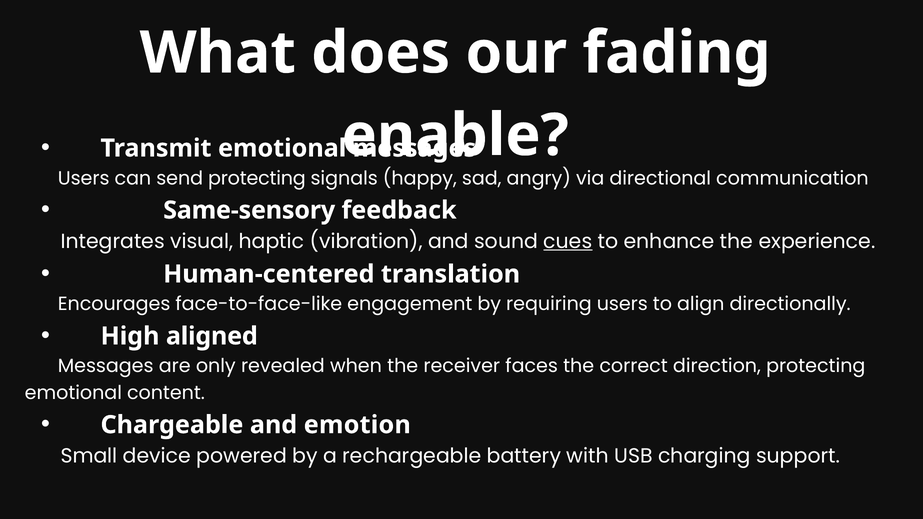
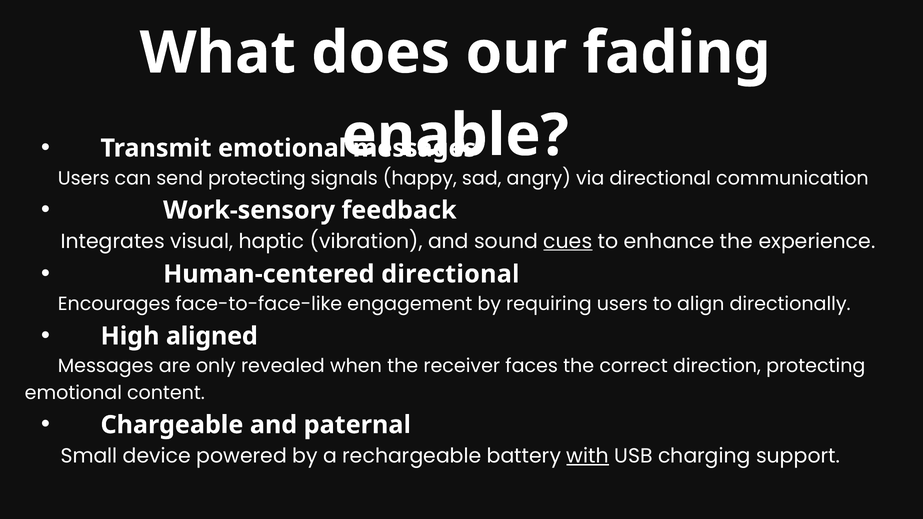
Same-sensory: Same-sensory -> Work-sensory (249, 210)
Human-centered translation: translation -> directional (450, 274)
emotion: emotion -> paternal (357, 425)
with underline: none -> present (588, 456)
